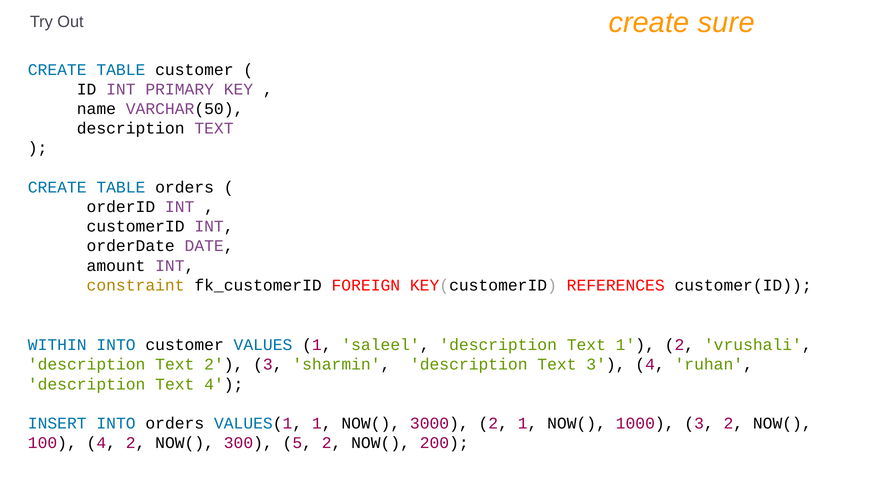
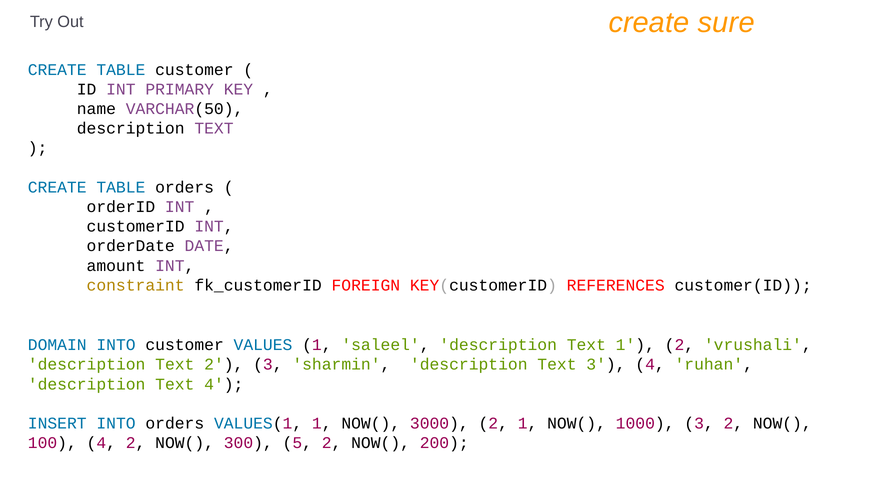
WITHIN: WITHIN -> DOMAIN (57, 345)
